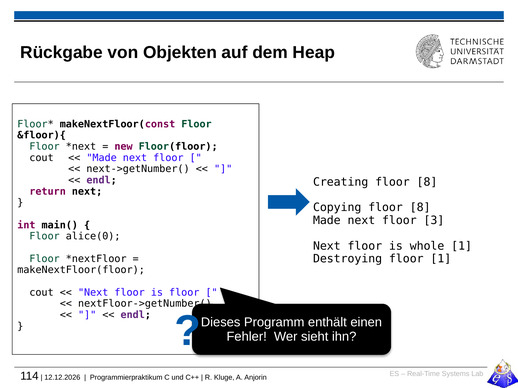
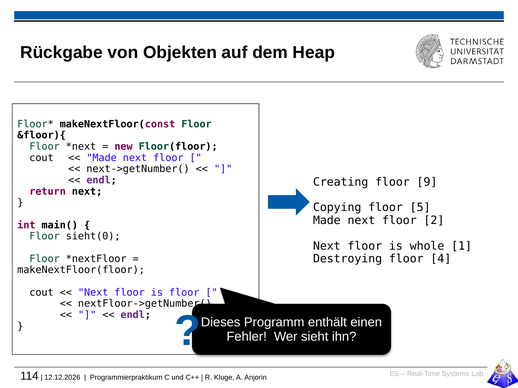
Creating floor 8: 8 -> 9 (427, 182)
Copying floor 8: 8 -> 5 (420, 208)
3: 3 -> 2 (434, 221)
alice(0: alice(0 -> sieht(0 (93, 237)
floor 1: 1 -> 4 (441, 259)
